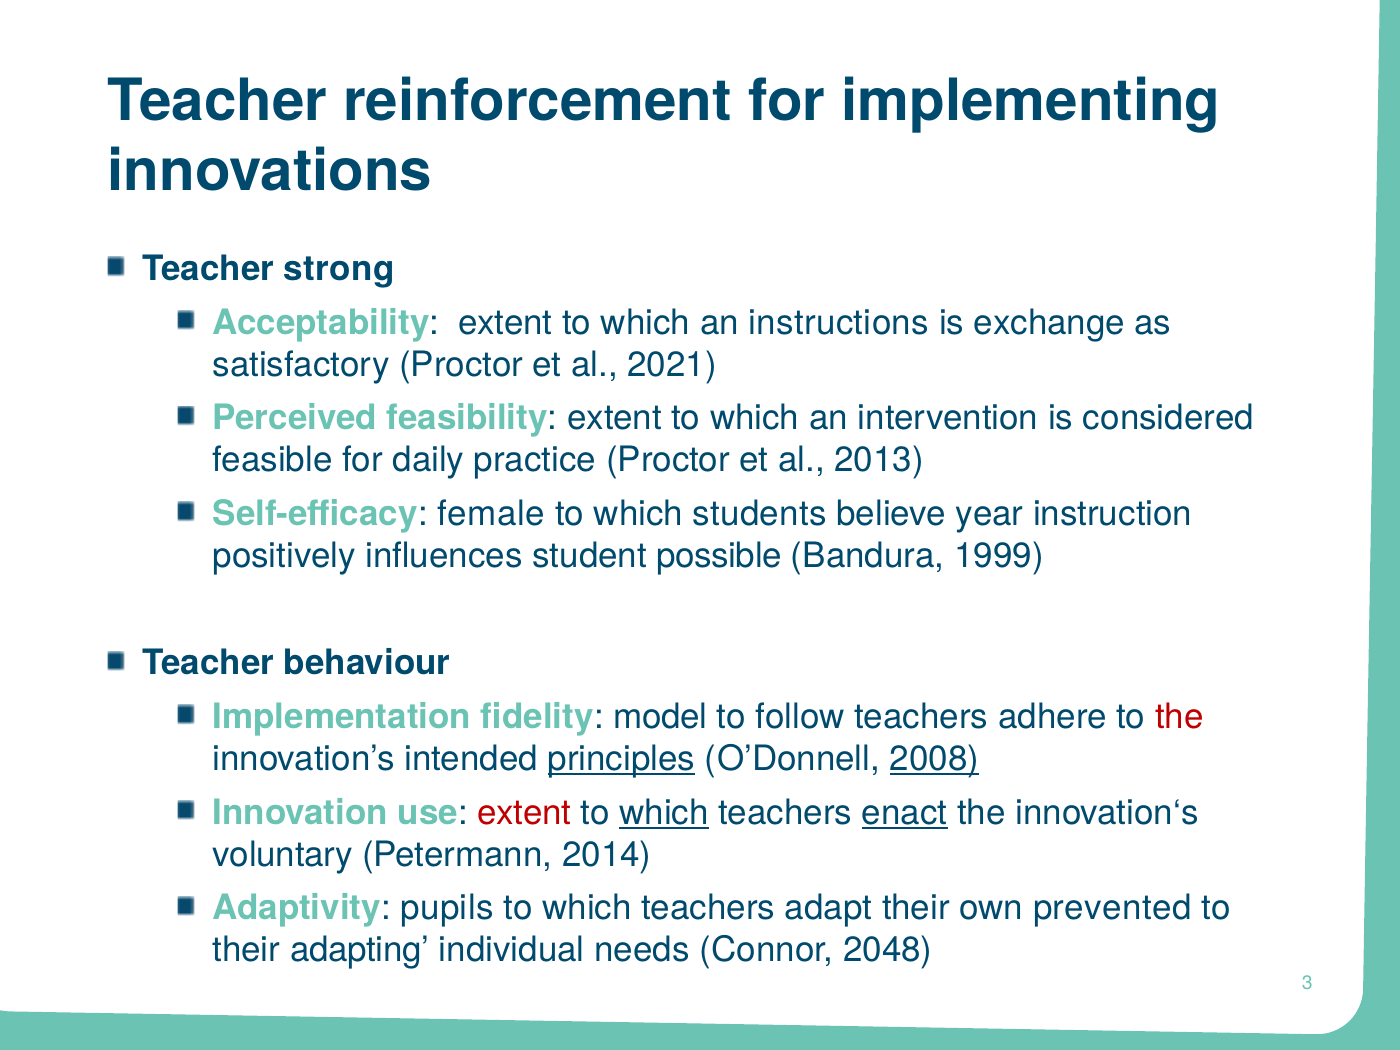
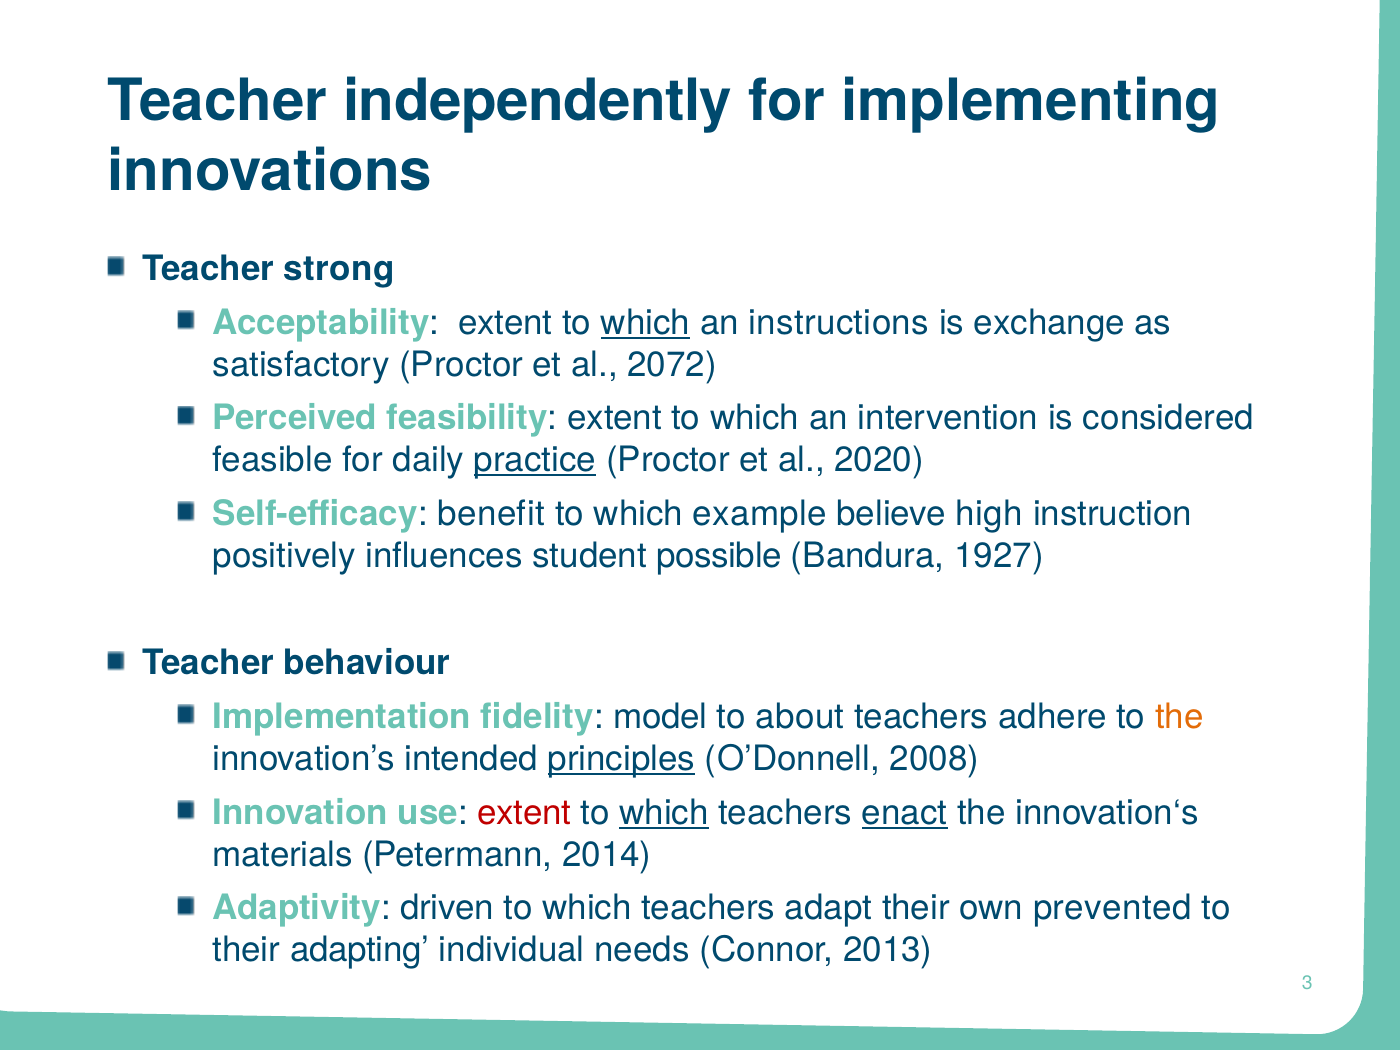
reinforcement: reinforcement -> independently (538, 101)
which underline: none -> present (646, 323)
2021: 2021 -> 2072 (672, 365)
practice underline: none -> present (535, 460)
2013: 2013 -> 2020 (879, 460)
female: female -> benefit (491, 514)
students: students -> example (760, 514)
year: year -> high (989, 514)
1999: 1999 -> 1927 (999, 556)
follow: follow -> about (800, 717)
the colour: red -> orange (1179, 717)
2008 underline: present -> none (935, 759)
voluntary: voluntary -> materials (283, 855)
pupils: pupils -> driven (447, 908)
2048: 2048 -> 2013 (888, 950)
